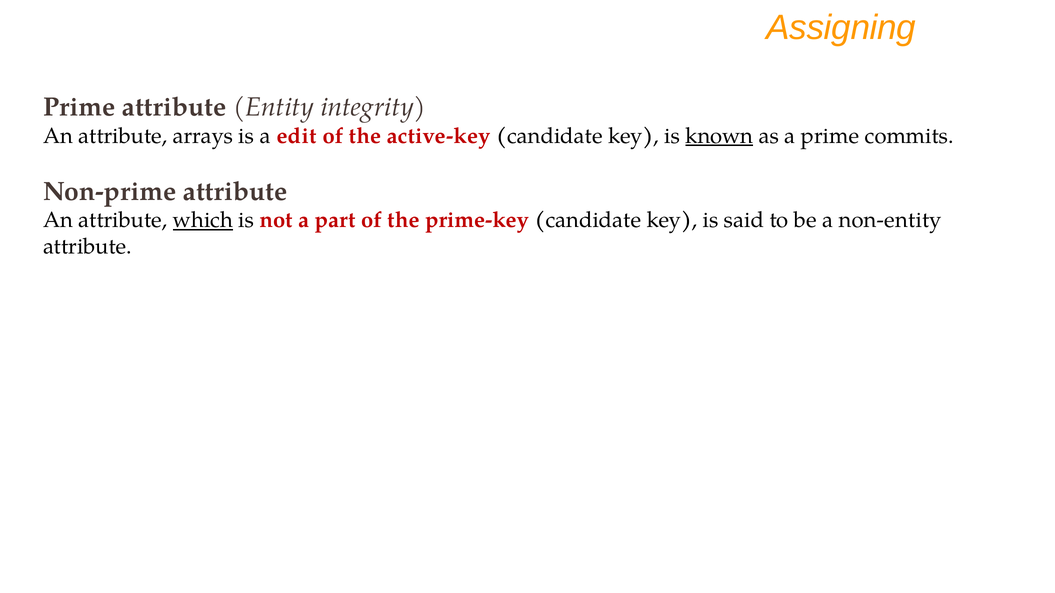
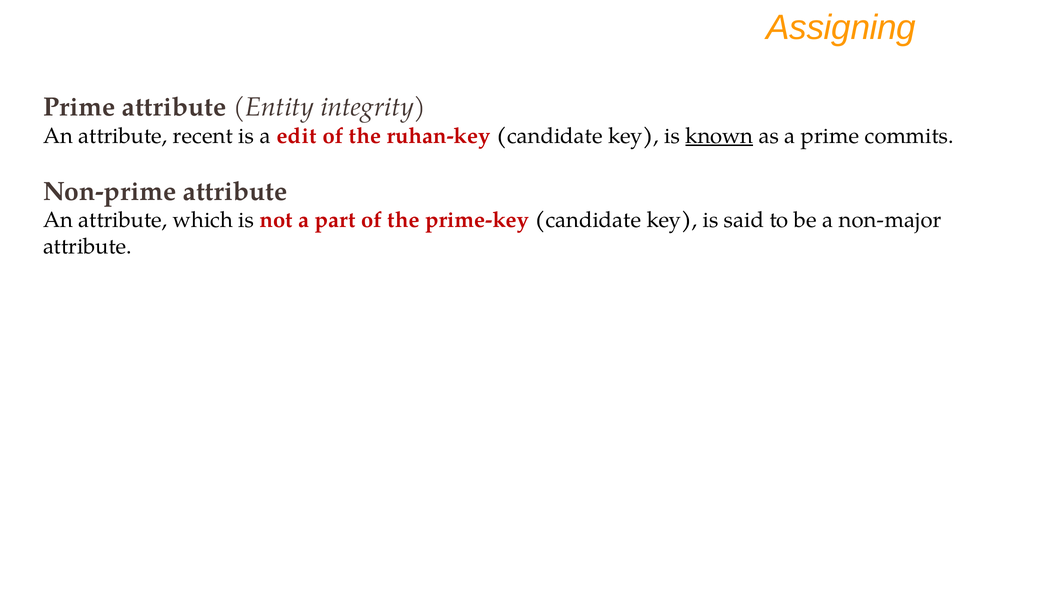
arrays: arrays -> recent (203, 136)
active-key: active-key -> ruhan-key (439, 136)
which underline: present -> none (203, 220)
non-entity: non-entity -> non-major (890, 220)
